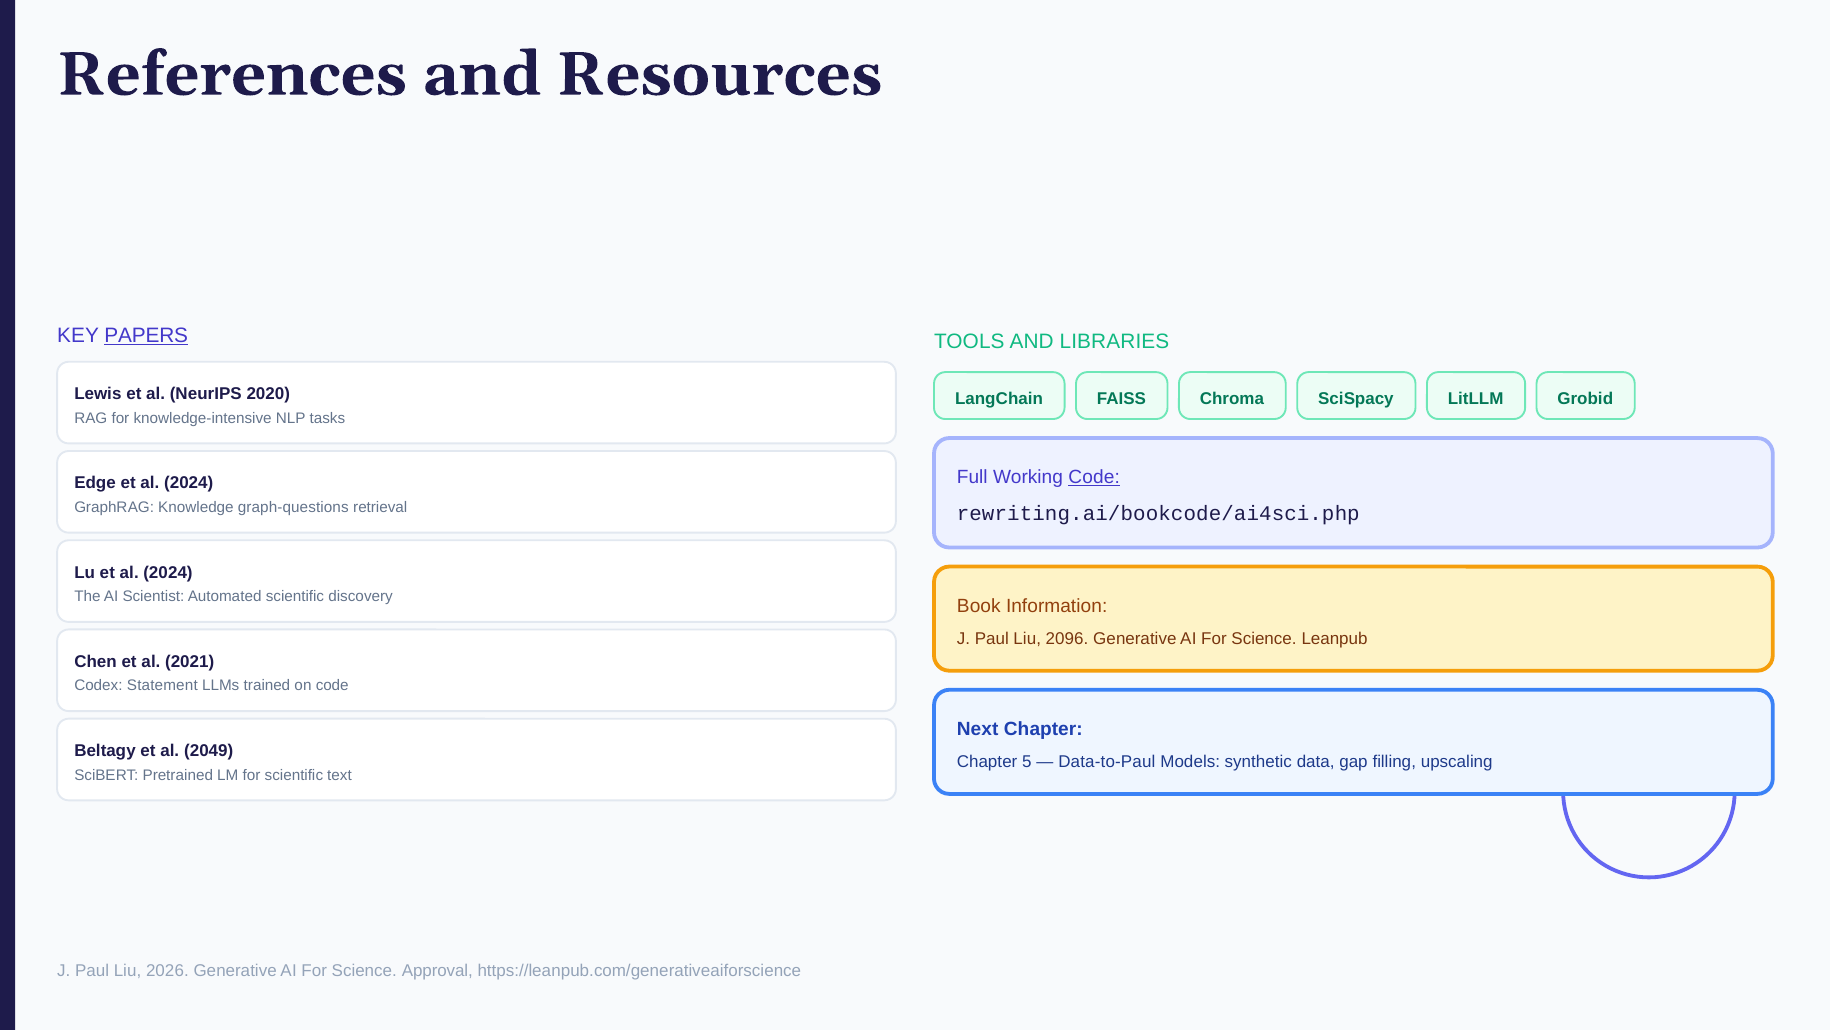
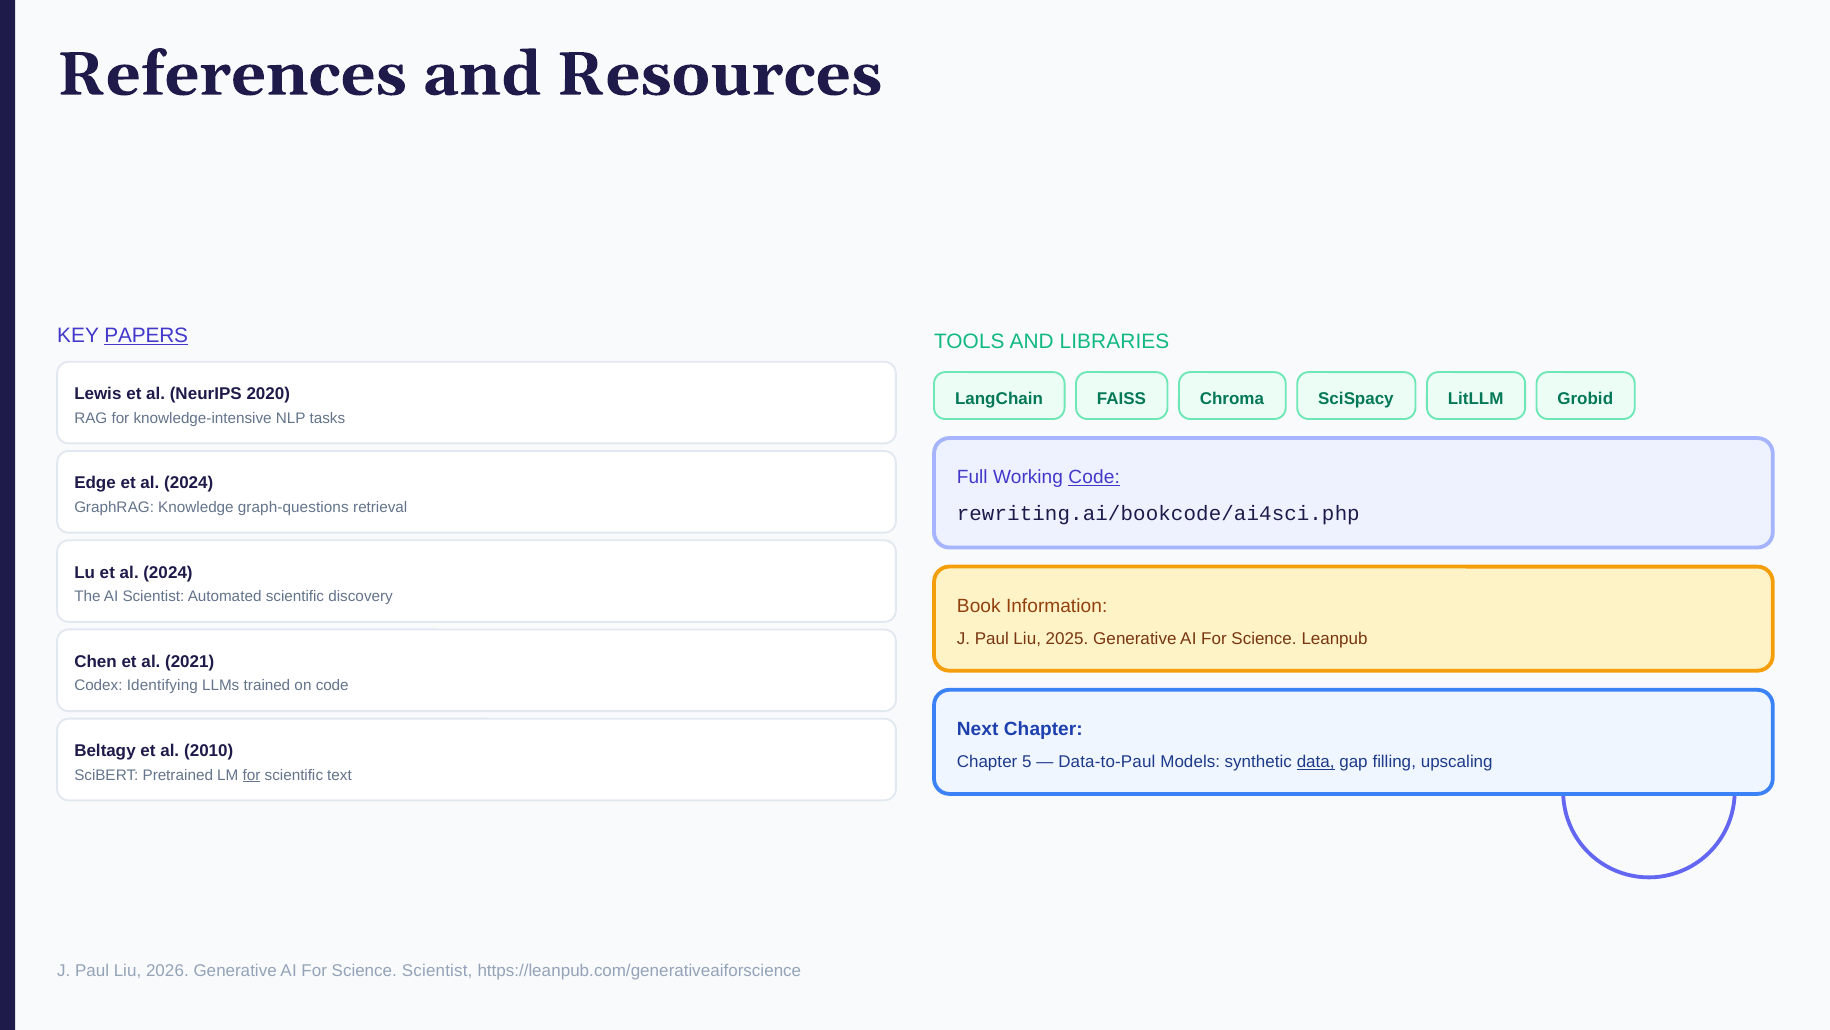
2096: 2096 -> 2025 (1067, 638)
Statement: Statement -> Identifying (162, 685)
2049: 2049 -> 2010 (209, 750)
data underline: none -> present (1316, 762)
for underline: none -> present (252, 775)
Science Approval: Approval -> Scientist (437, 971)
